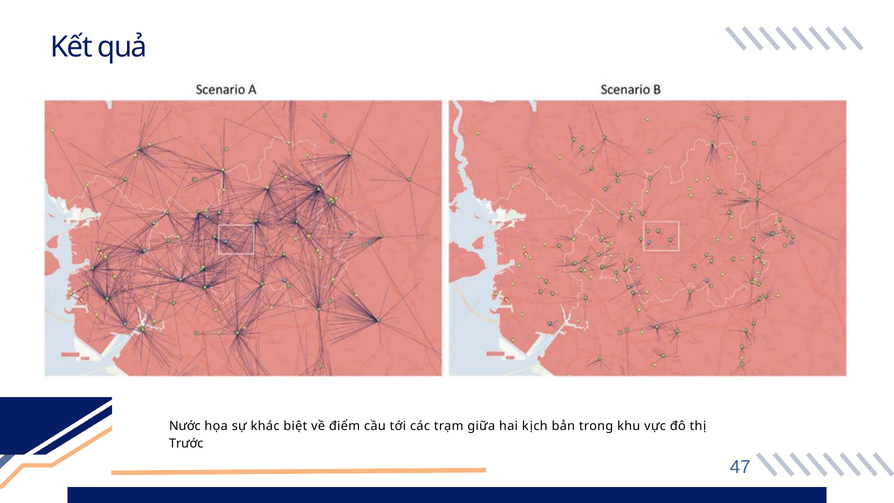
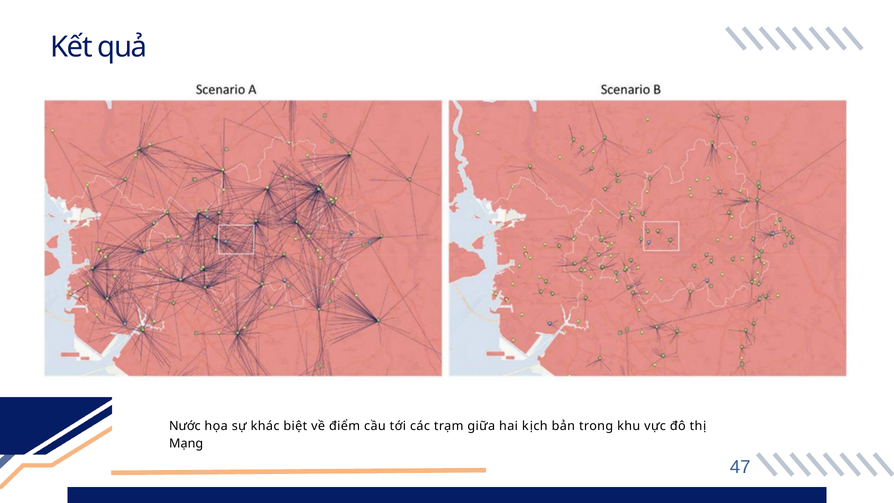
Trước: Trước -> Mạng (186, 444)
